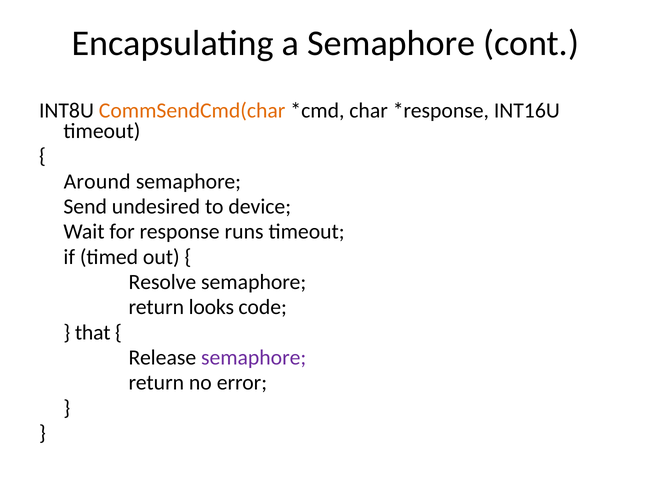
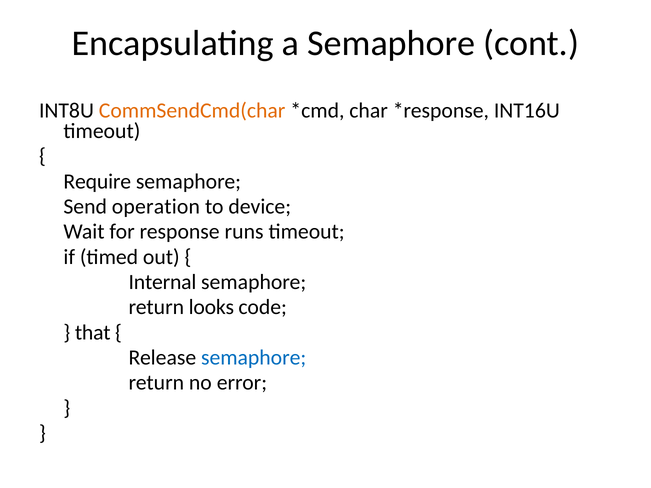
Around: Around -> Require (97, 182)
undesired: undesired -> operation (156, 207)
Resolve: Resolve -> Internal (162, 282)
semaphore colour: purple -> blue (254, 358)
